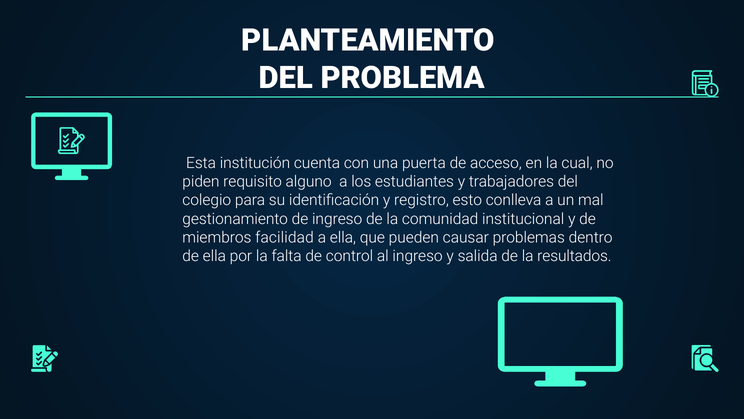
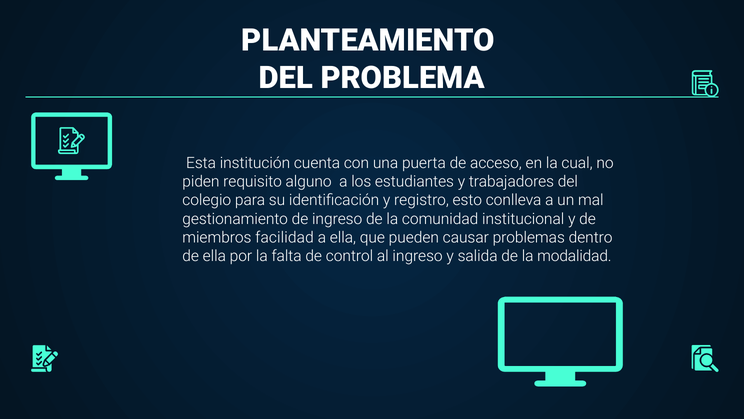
resultados: resultados -> modalidad (574, 256)
